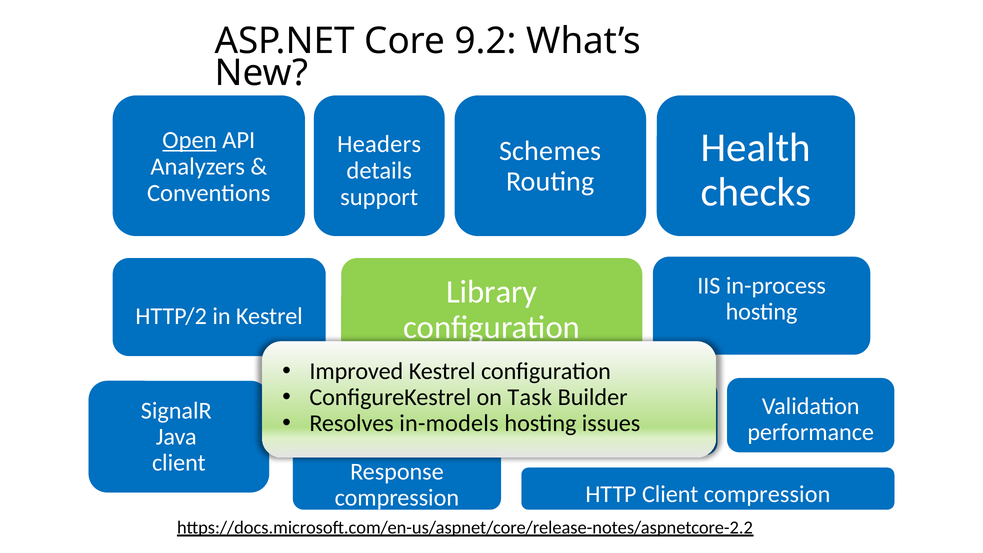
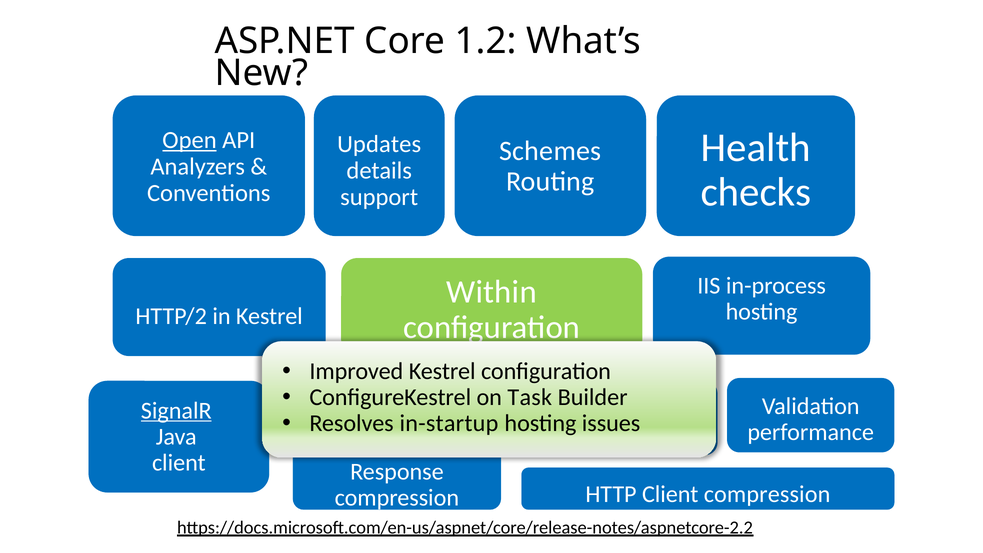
9.2: 9.2 -> 1.2 (486, 41)
Headers: Headers -> Updates (379, 144)
Library: Library -> Within (492, 292)
SignalR underline: none -> present (176, 411)
in-models: in-models -> in-startup (449, 423)
